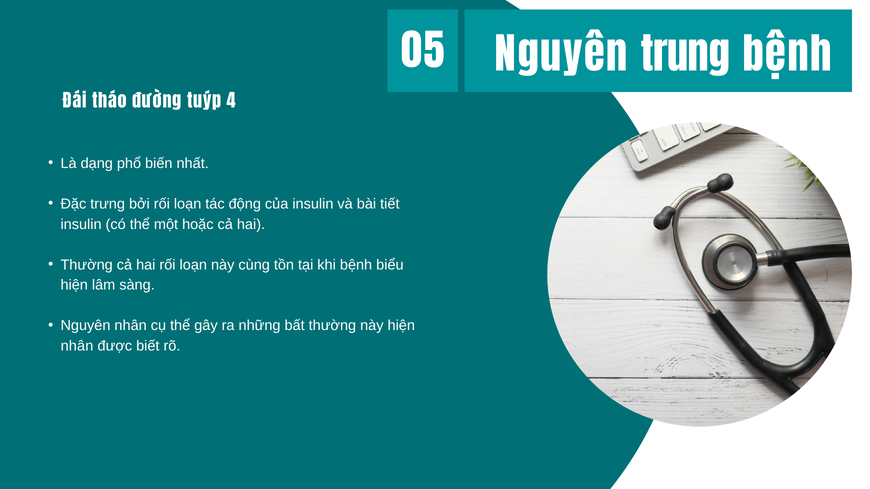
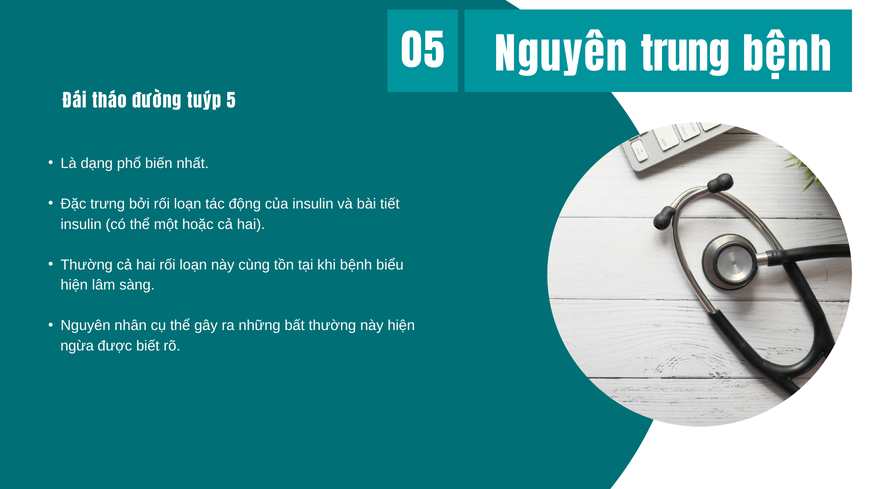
4: 4 -> 5 (231, 102)
nhân: nhân -> ngừa (77, 346)
